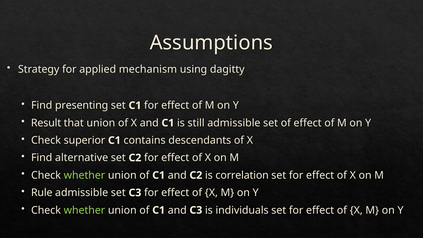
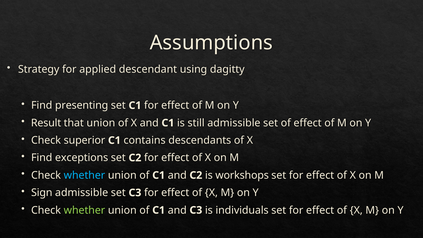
mechanism: mechanism -> descendant (148, 69)
alternative: alternative -> exceptions (82, 158)
whether colour: light green -> light blue (84, 175)
correlation: correlation -> workshops (242, 175)
Rule: Rule -> Sign (42, 193)
